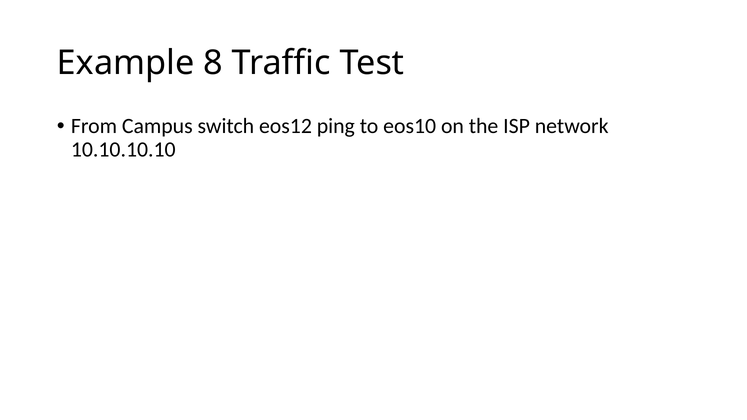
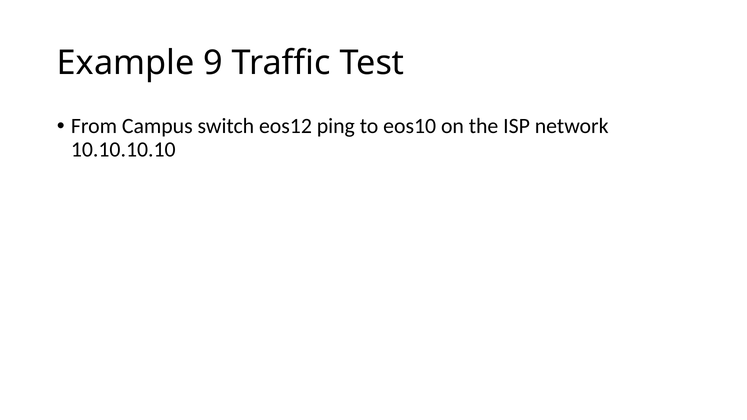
8: 8 -> 9 (213, 63)
